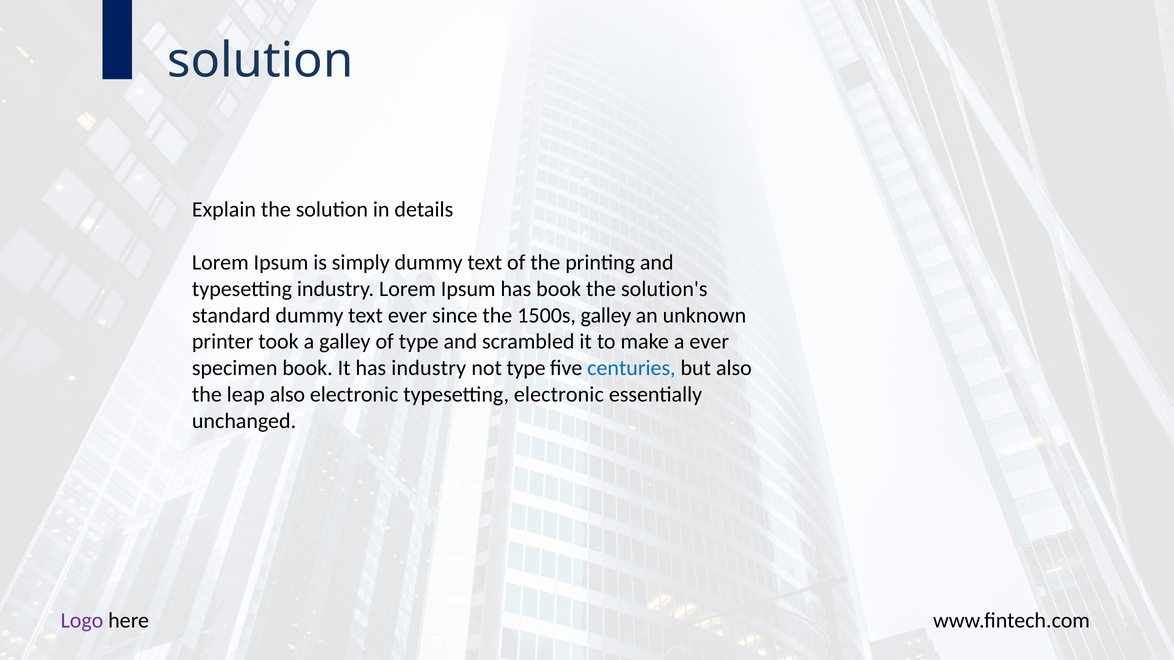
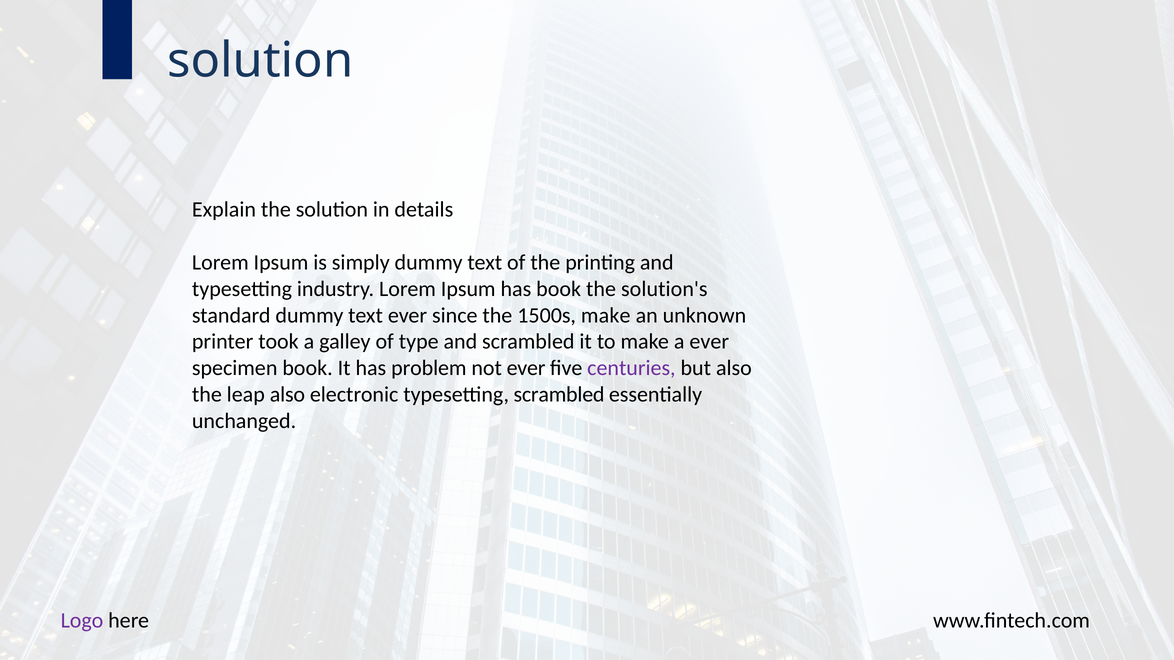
1500s galley: galley -> make (606, 316)
has industry: industry -> problem (429, 368)
not type: type -> ever (526, 368)
centuries colour: blue -> purple (631, 368)
typesetting electronic: electronic -> scrambled (559, 395)
